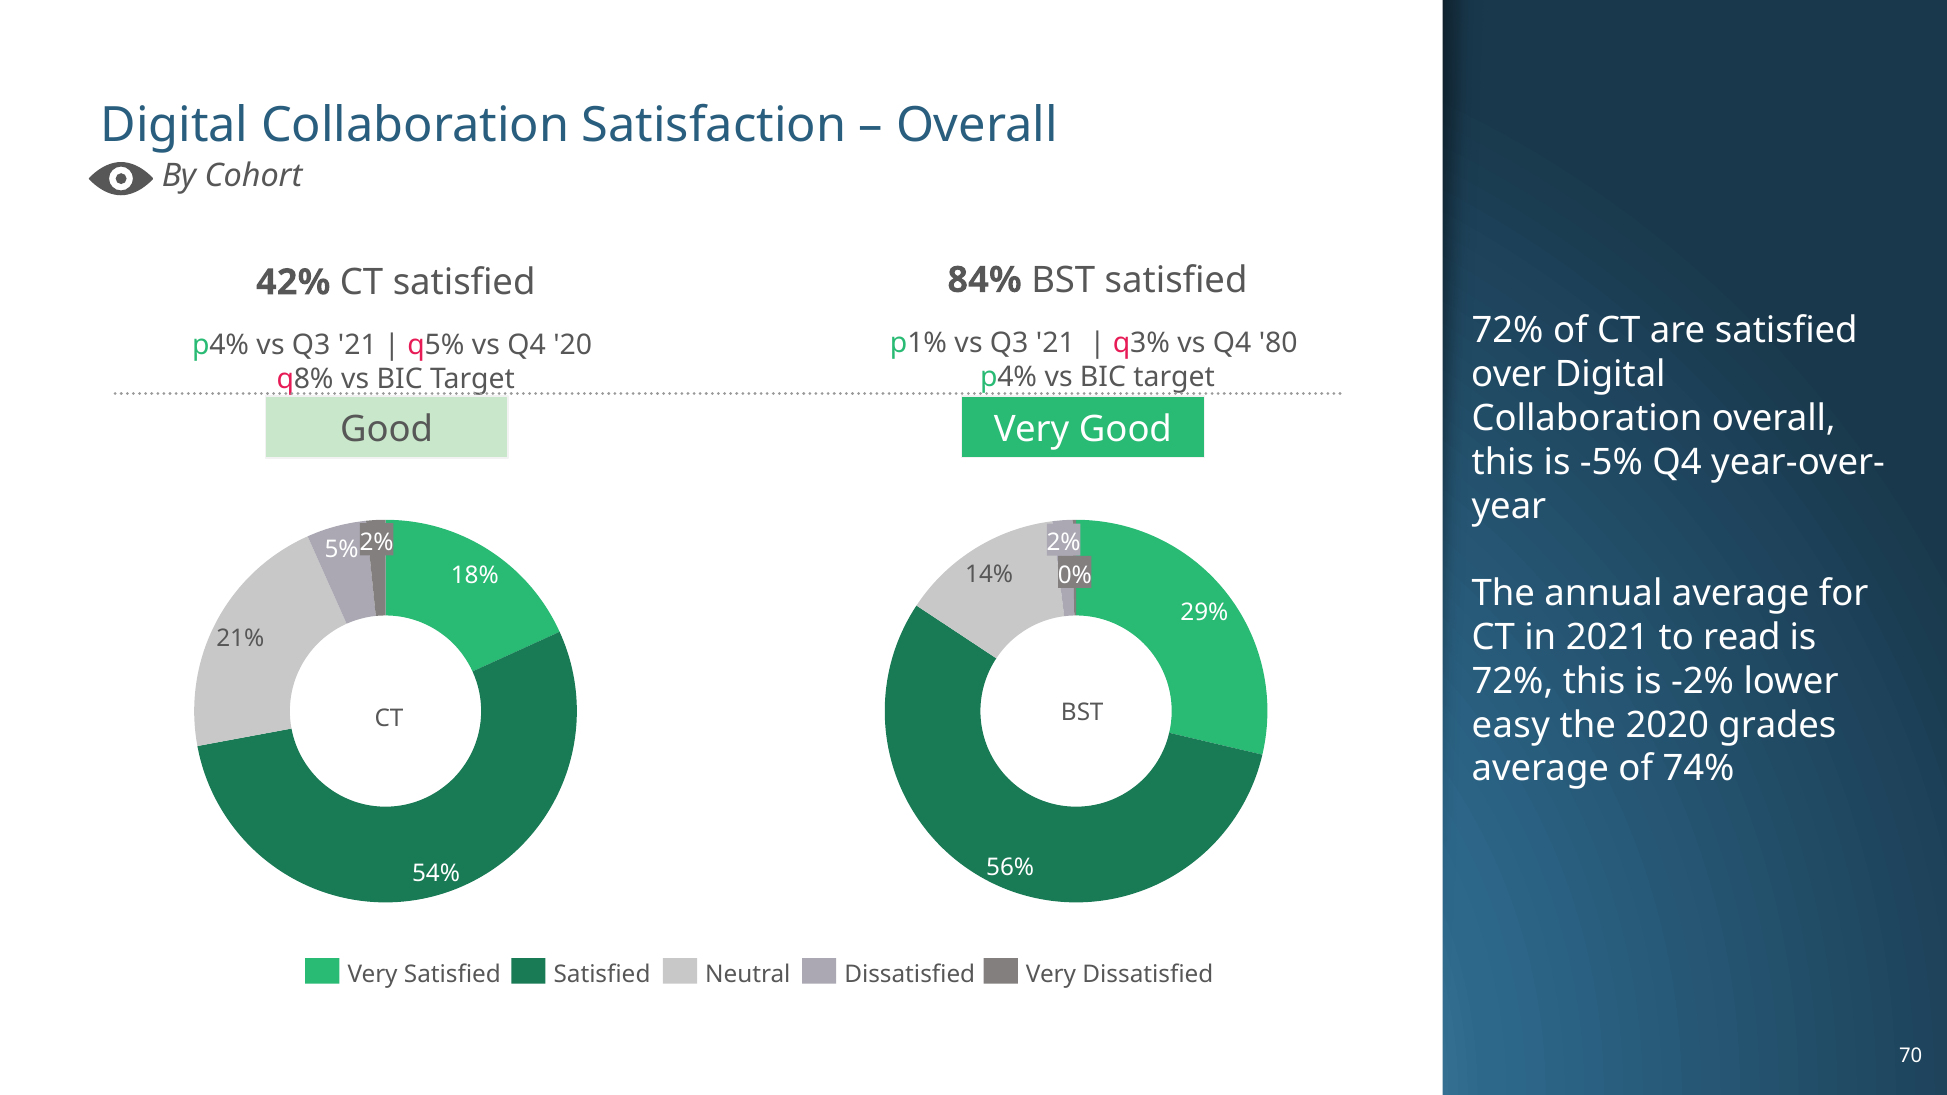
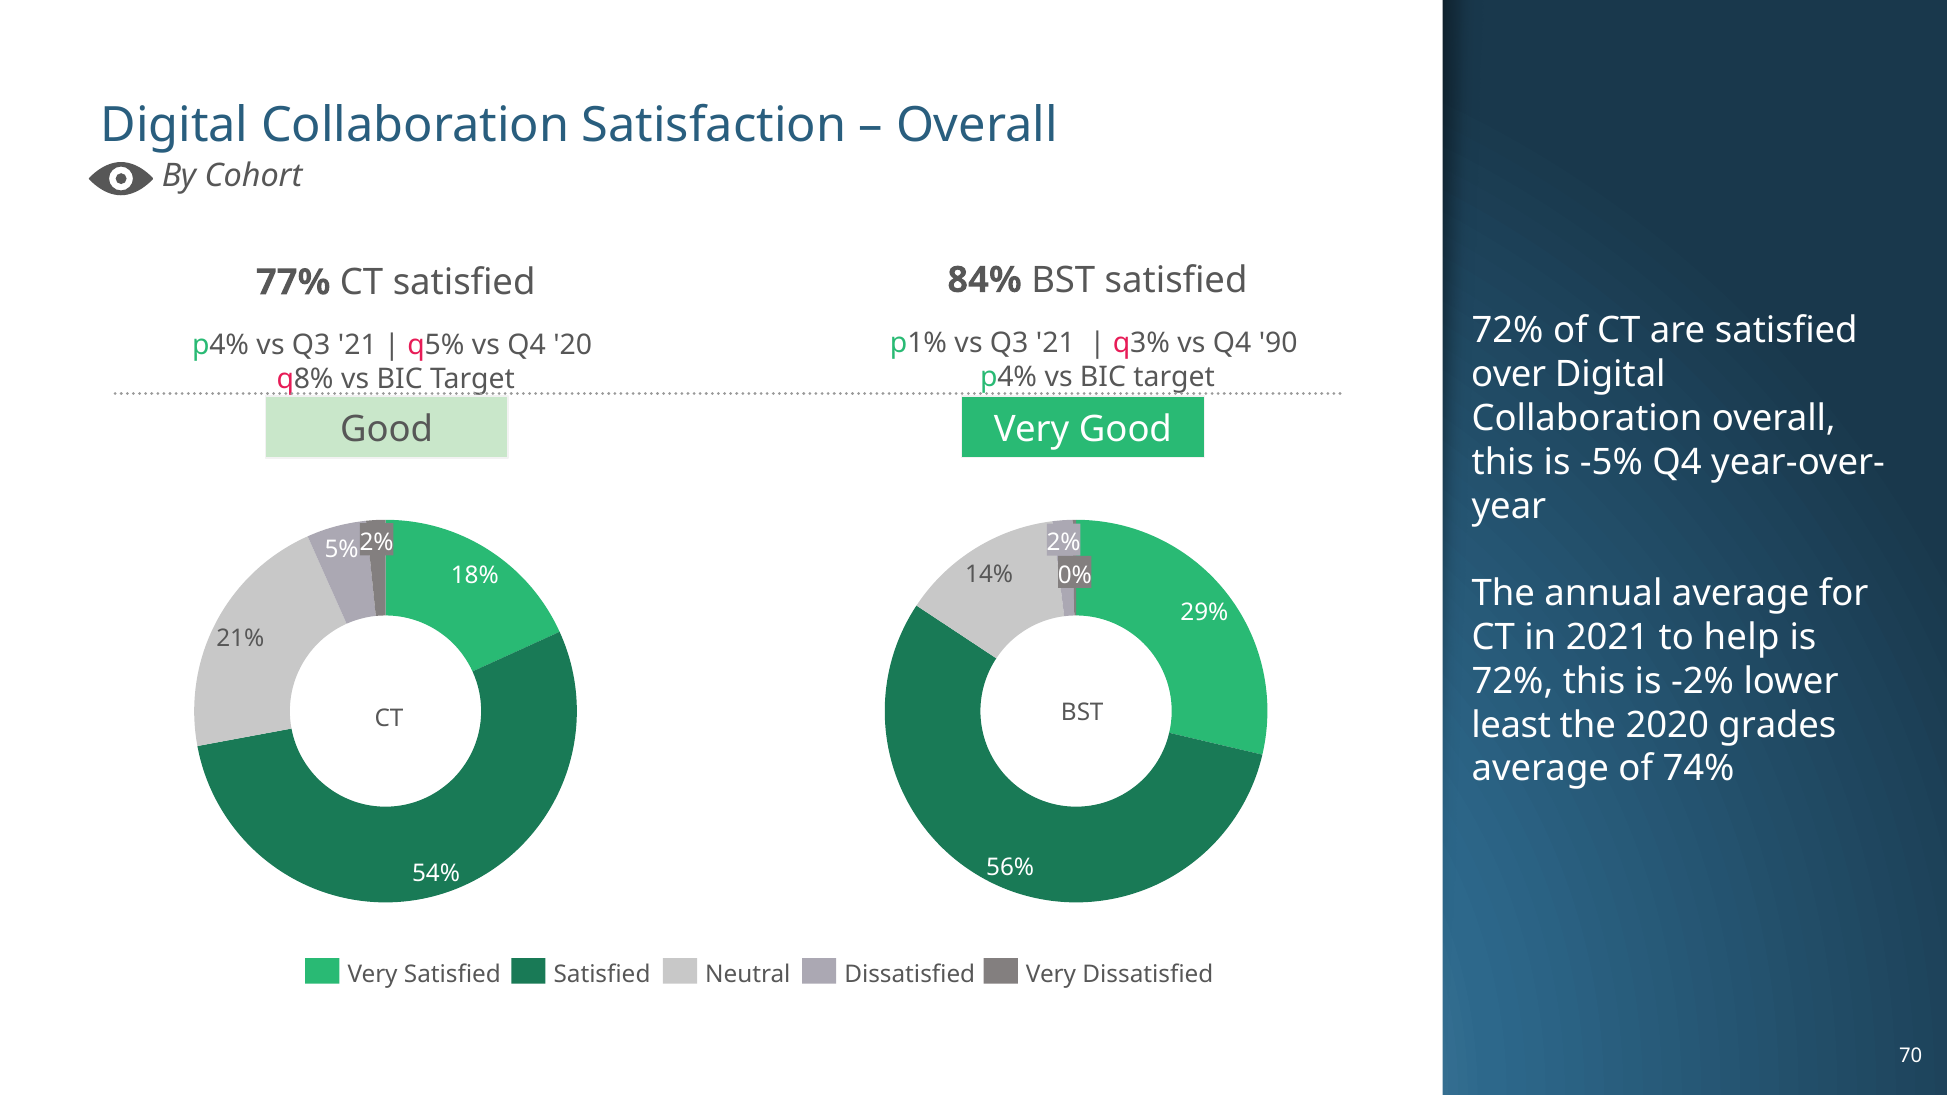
42%: 42% -> 77% (293, 282)
80: 80 -> 90 (1278, 343)
read: read -> help (1742, 638)
easy: easy -> least (1511, 725)
